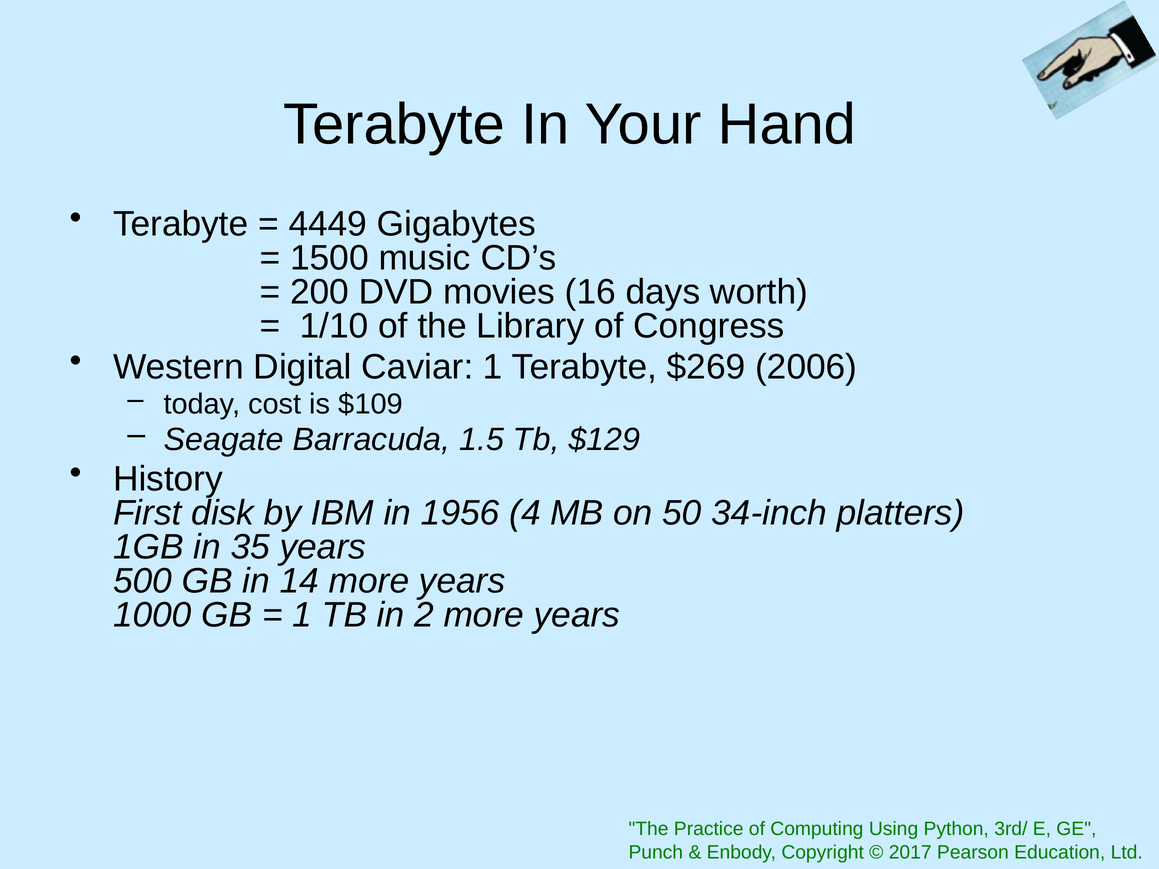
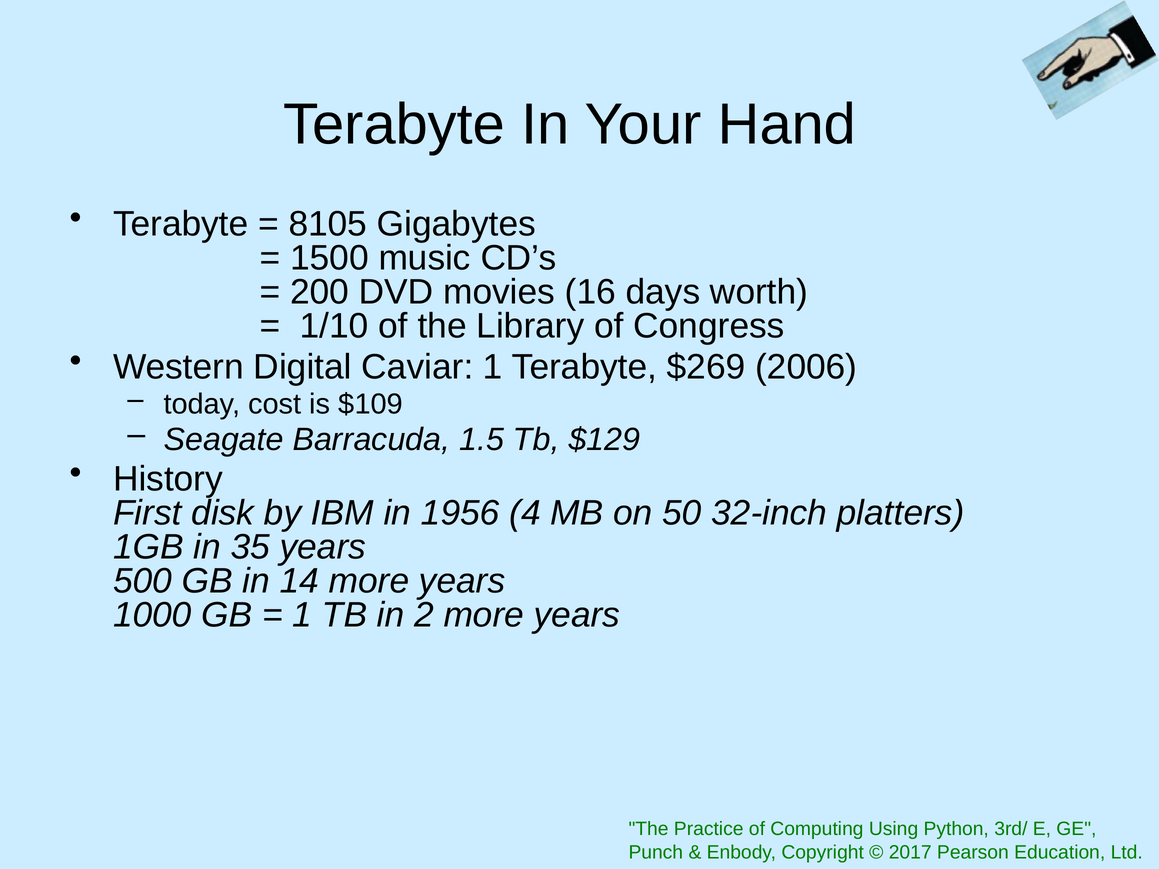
4449: 4449 -> 8105 (328, 224)
34-inch: 34-inch -> 32-inch (769, 513)
